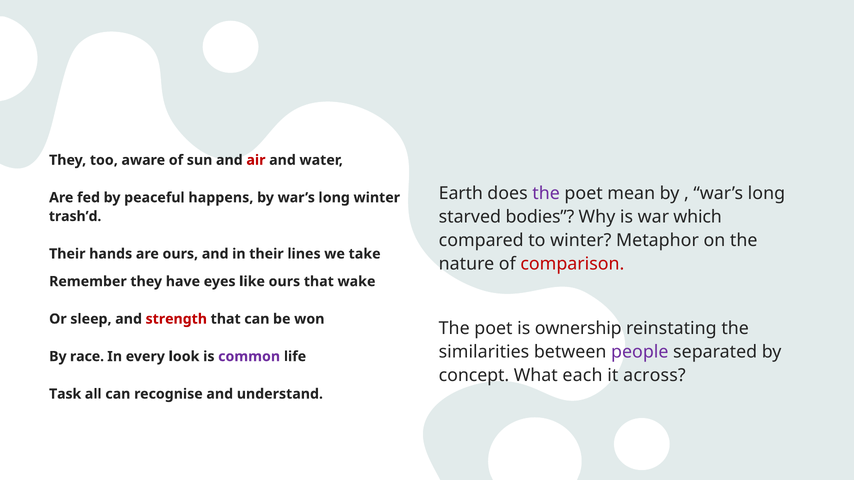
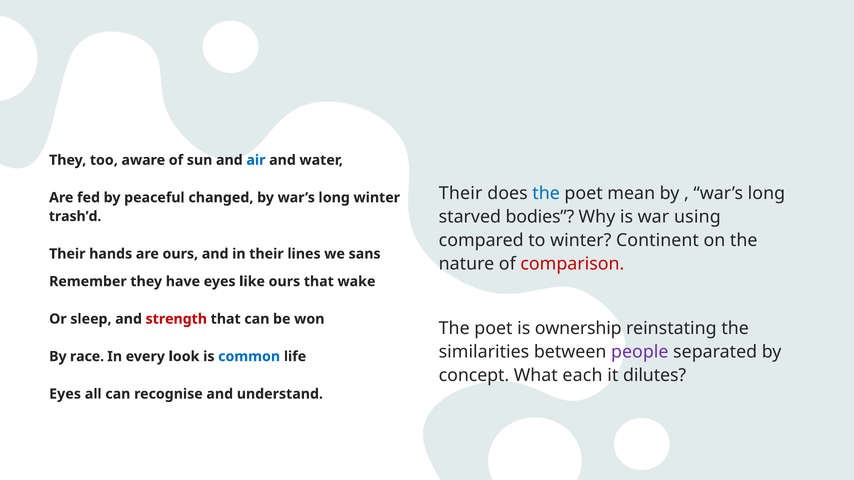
air colour: red -> blue (256, 160)
Earth: Earth -> Their (461, 193)
the colour: purple -> blue (546, 193)
happens: happens -> changed (221, 198)
which: which -> using (697, 217)
Metaphor: Metaphor -> Continent (657, 240)
take: take -> sans (365, 254)
common colour: purple -> blue (249, 357)
across: across -> dilutes (655, 376)
Task: Task -> Eyes (65, 394)
